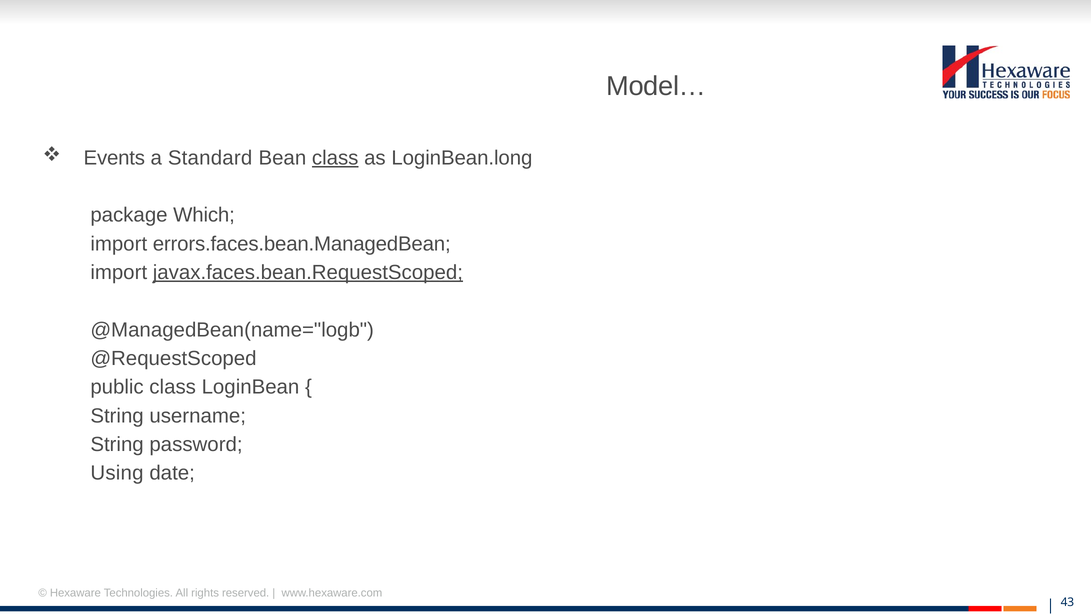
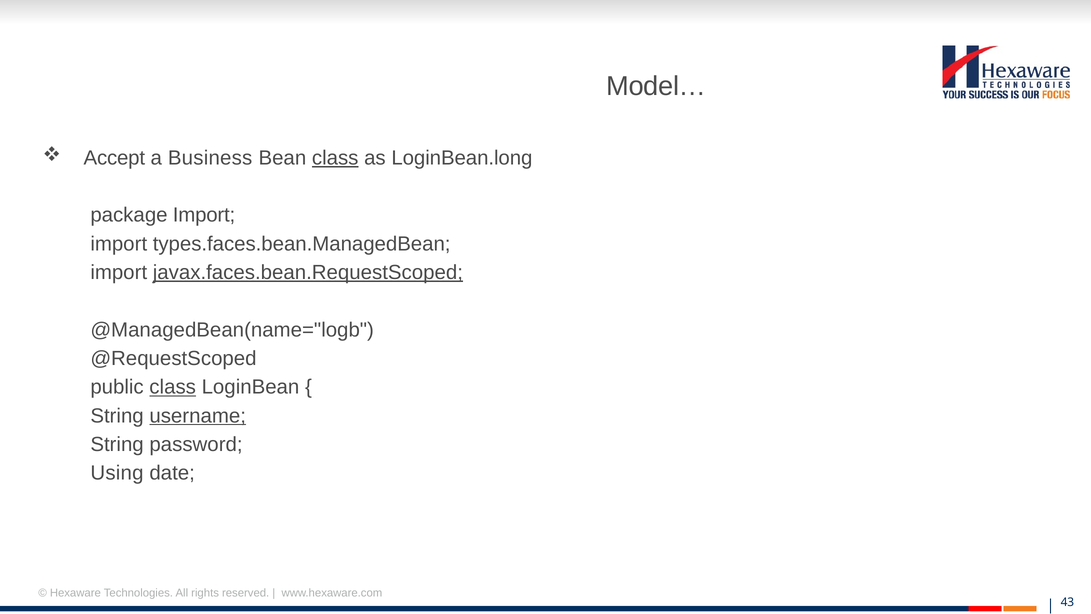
Events: Events -> Accept (114, 158)
Standard: Standard -> Business (210, 158)
package Which: Which -> Import (204, 215)
errors.faces.bean.ManagedBean: errors.faces.bean.ManagedBean -> types.faces.bean.ManagedBean (302, 244)
class underline: none -> present (173, 387)
username underline: none -> present (198, 416)
